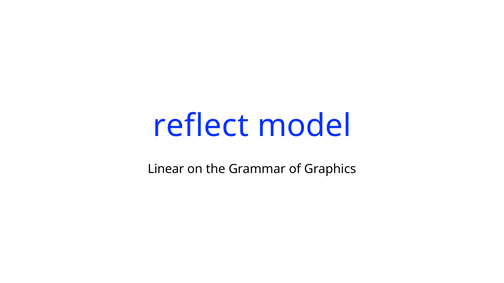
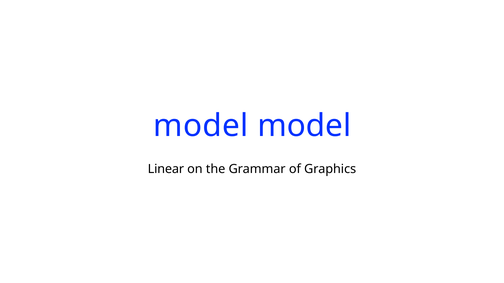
reflect: reflect -> model (201, 126)
